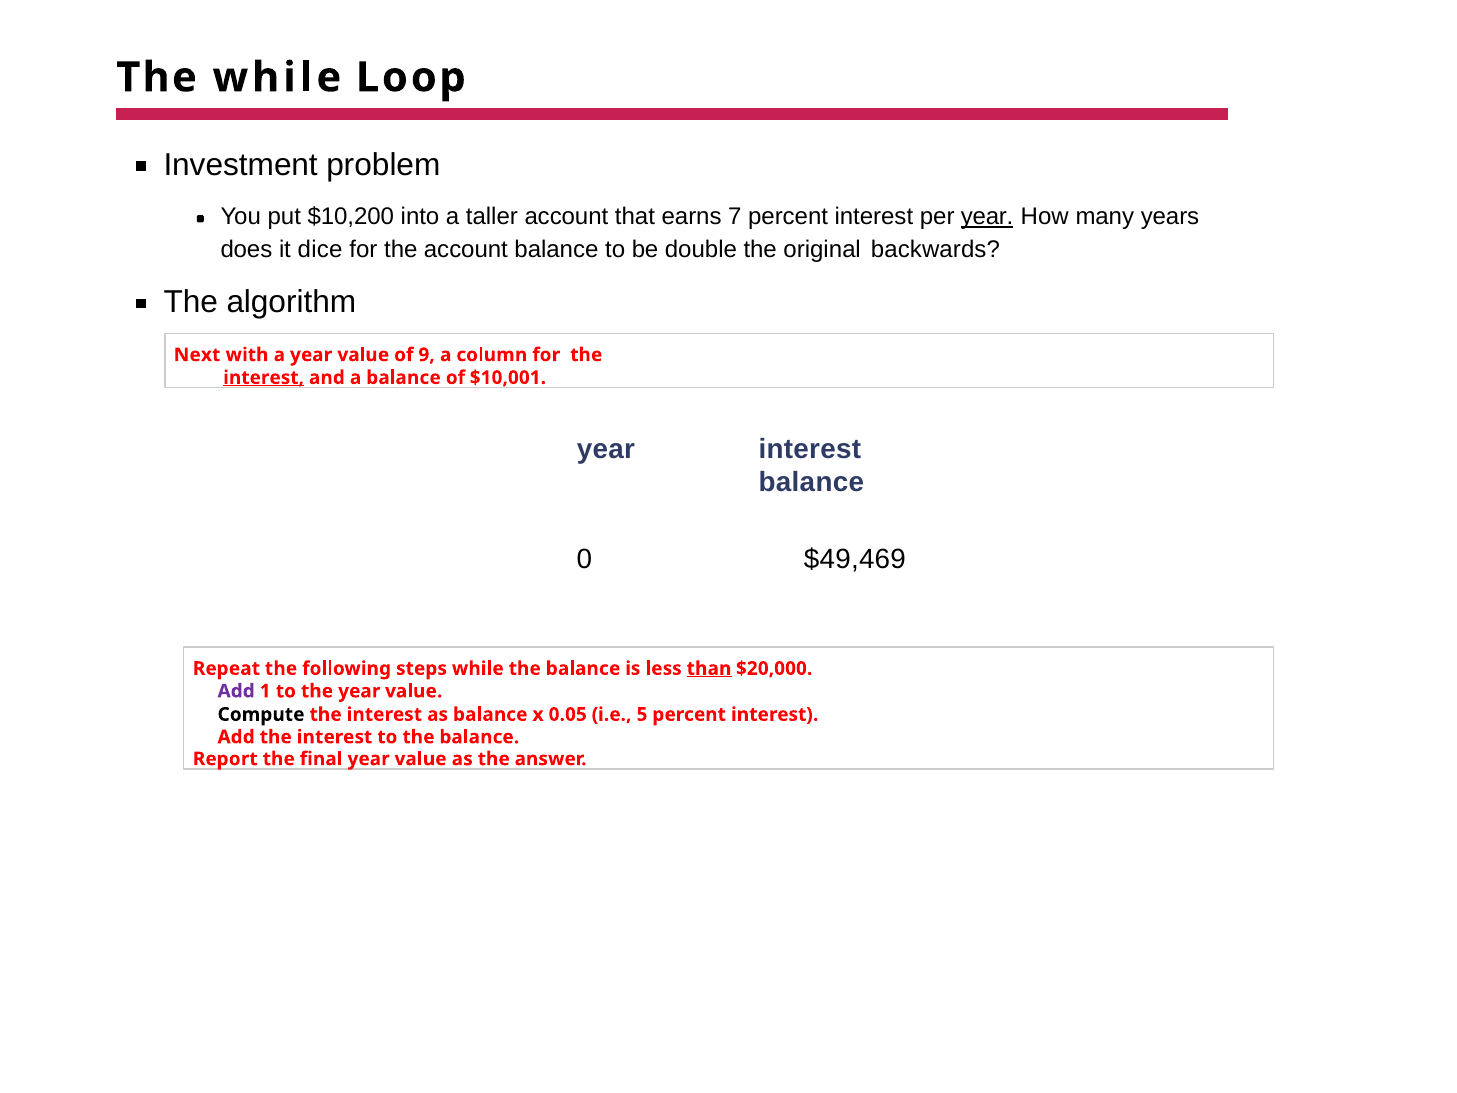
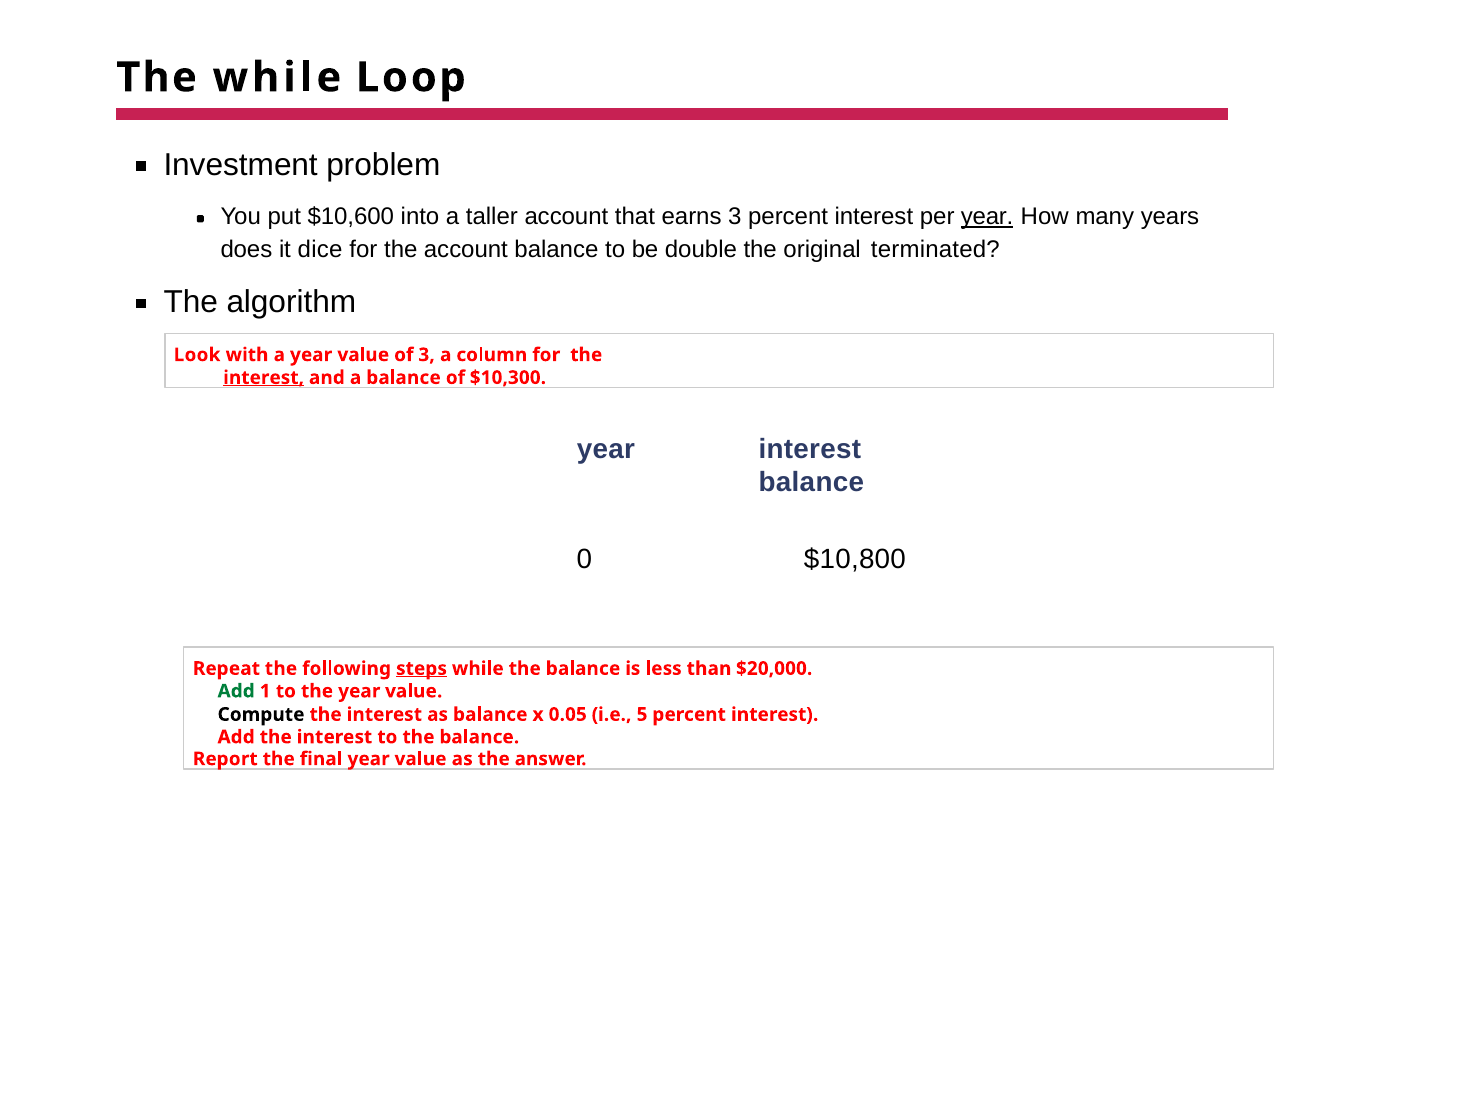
$10,200: $10,200 -> $10,600 (351, 217)
earns 7: 7 -> 3 (735, 217)
backwards: backwards -> terminated (935, 249)
Next: Next -> Look (197, 355)
of 9: 9 -> 3 (427, 355)
$10,001: $10,001 -> $10,300 (508, 378)
$49,469: $49,469 -> $10,800 (855, 559)
steps underline: none -> present (421, 668)
than underline: present -> none (709, 668)
Add colour: purple -> green (236, 691)
